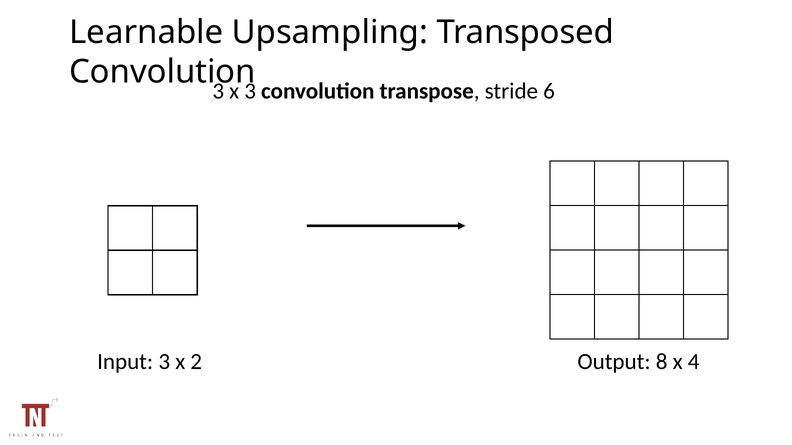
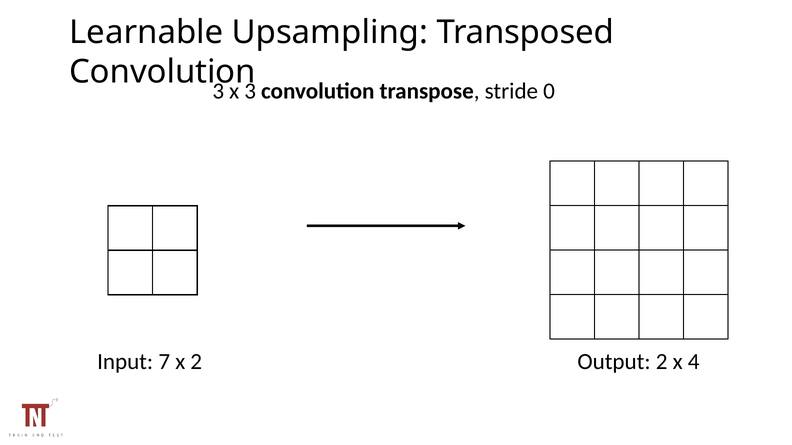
6: 6 -> 0 (549, 91)
Input 3: 3 -> 7 (164, 362)
Output 8: 8 -> 2 (662, 362)
